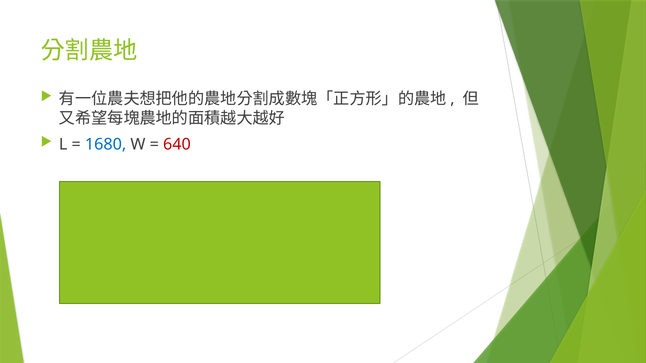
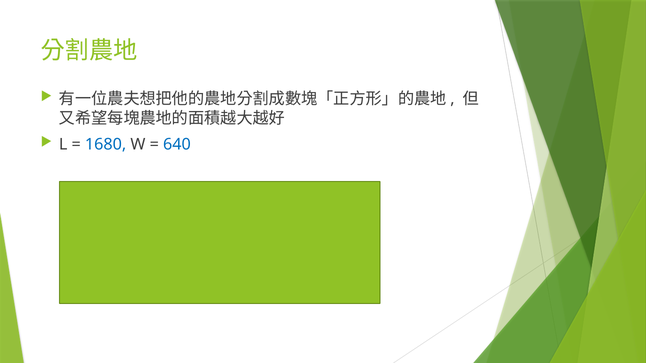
640 colour: red -> blue (177, 144)
